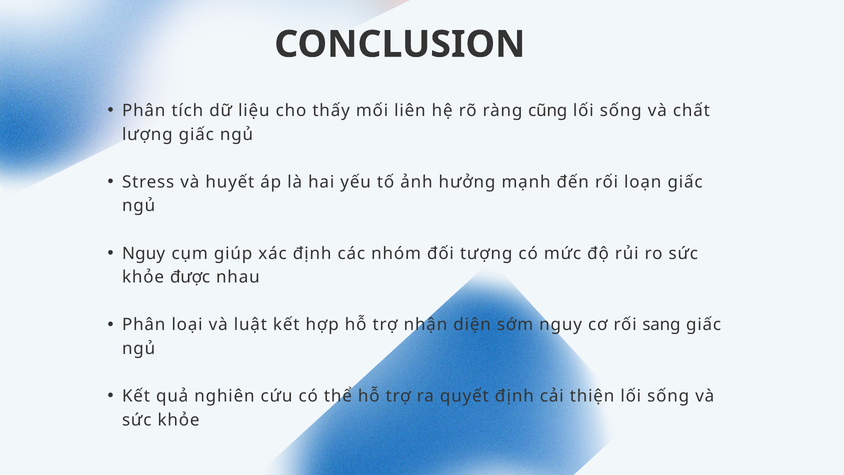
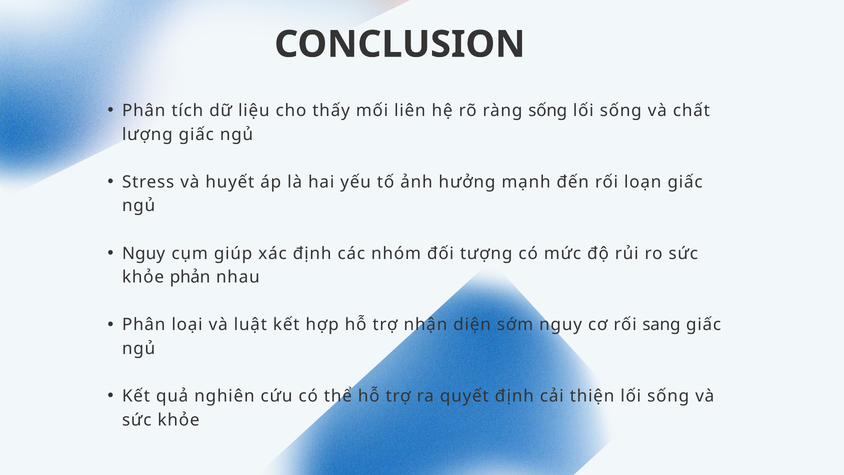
ràng cũng: cũng -> sống (548, 111)
được: được -> phản (190, 277)
